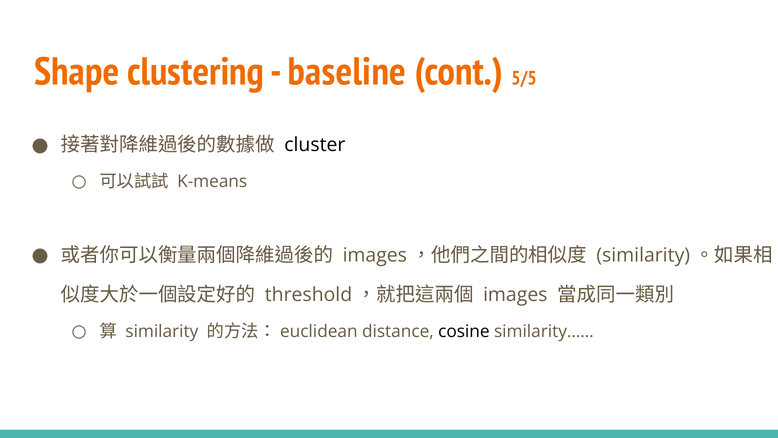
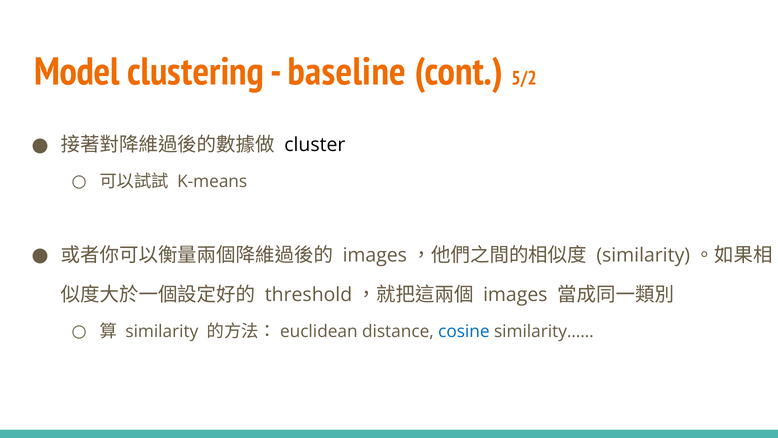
Shape: Shape -> Model (77, 72)
5/5: 5/5 -> 5/2 (524, 78)
cosine colour: black -> blue (464, 331)
